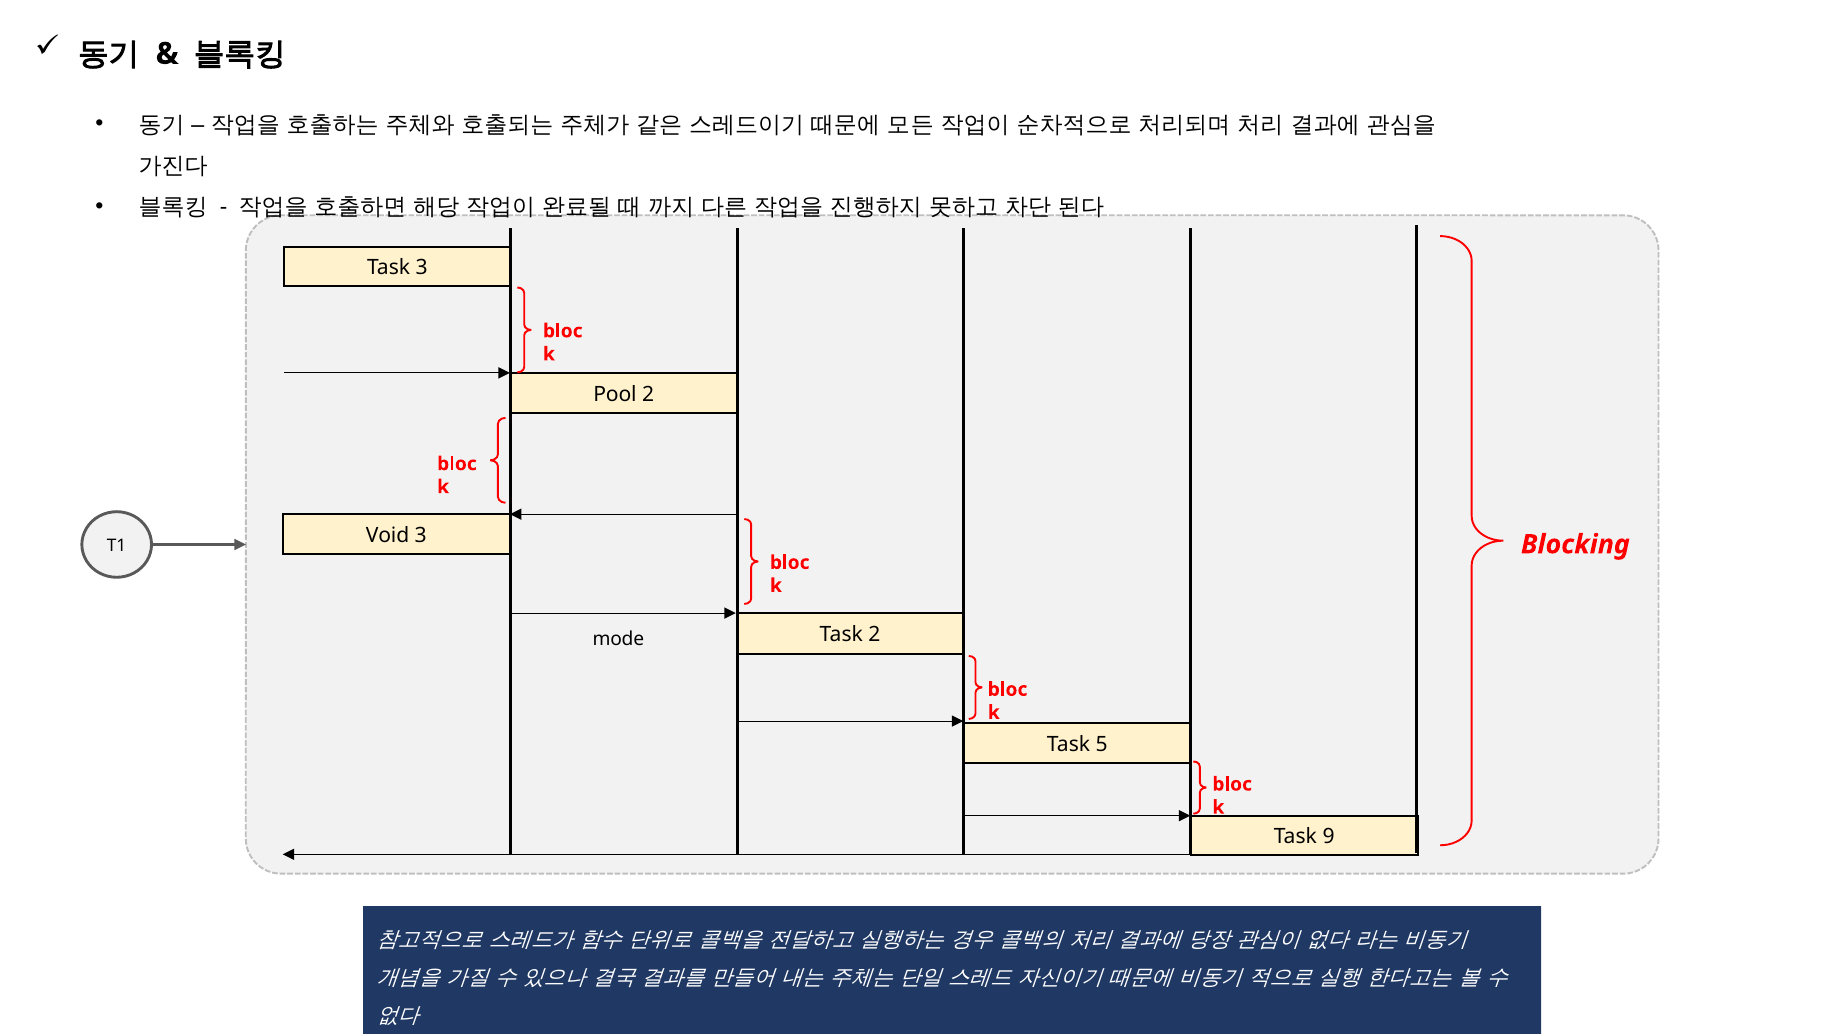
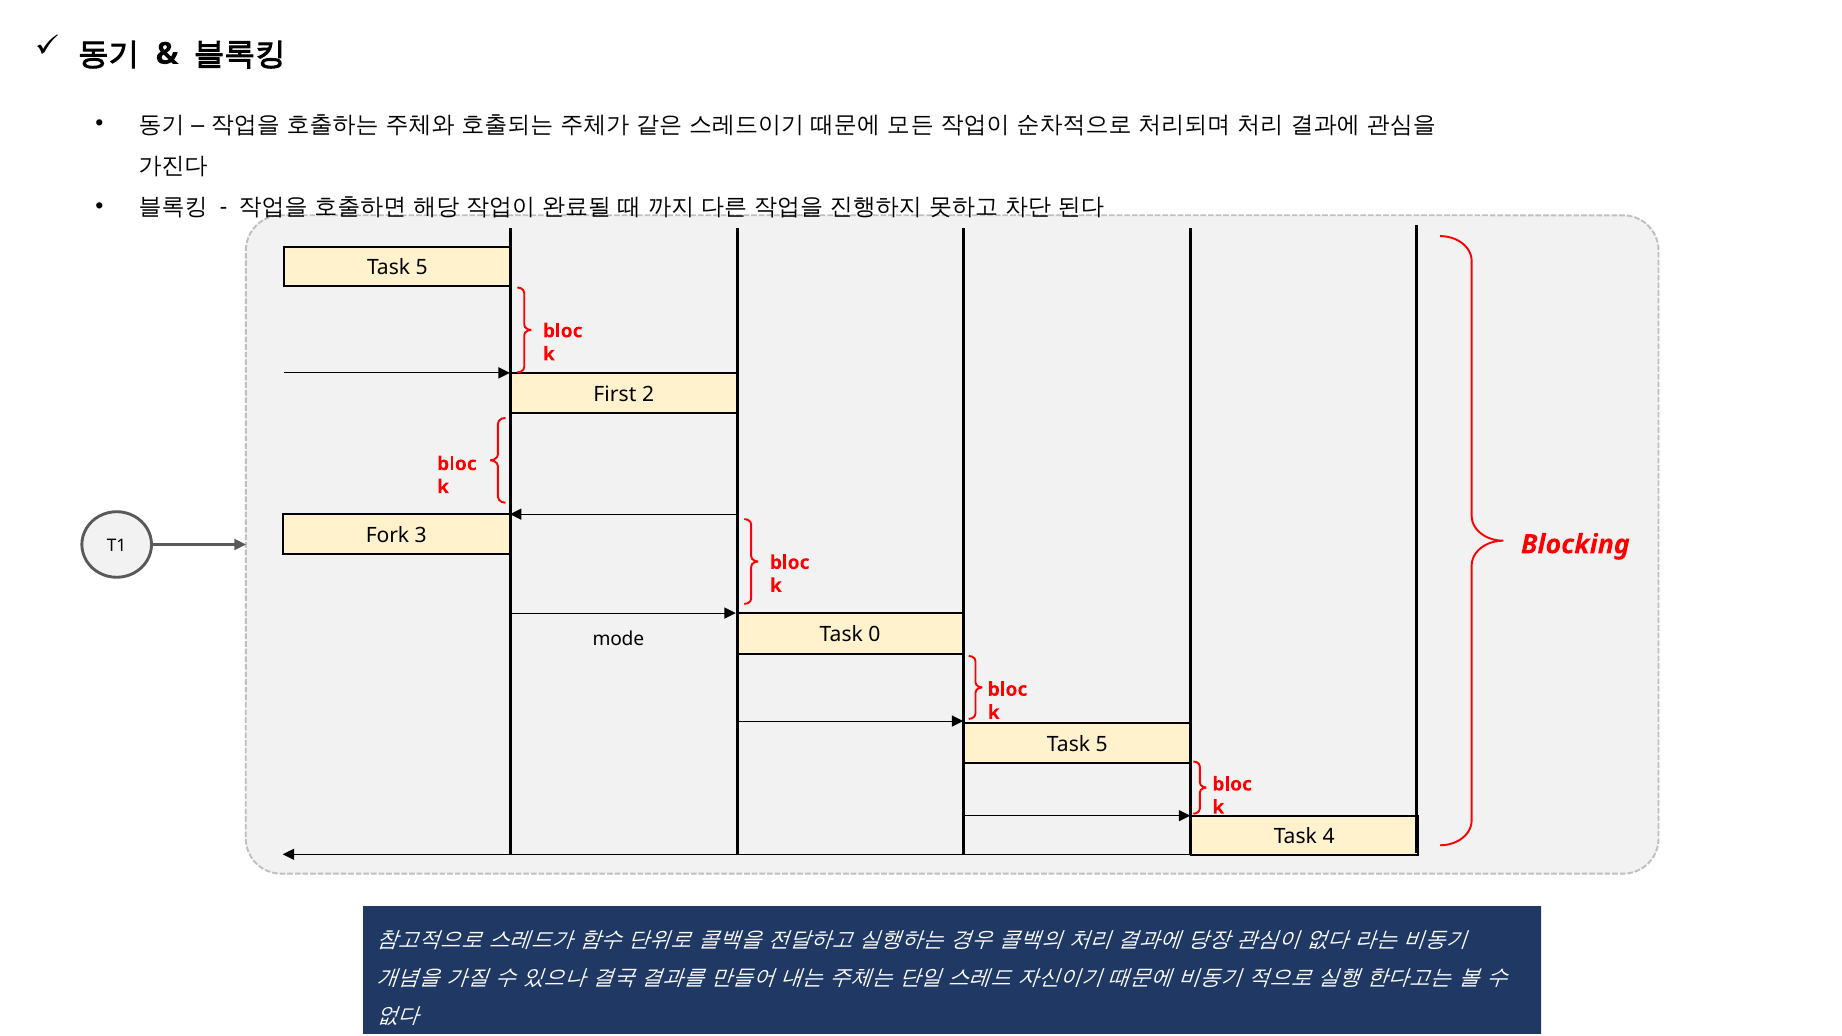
3: 3 -> 5 (422, 268)
Pool: Pool -> First (615, 395)
Void: Void -> Fork (388, 536)
Task 2: 2 -> 0 (874, 635)
9: 9 -> 4 (1329, 837)
